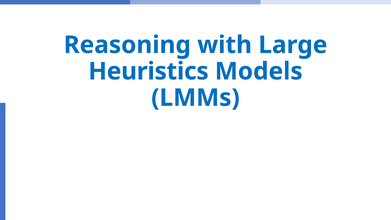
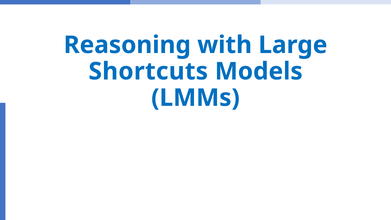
Heuristics: Heuristics -> Shortcuts (148, 71)
